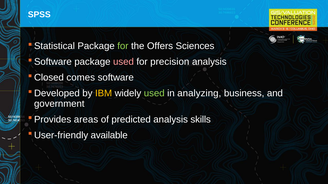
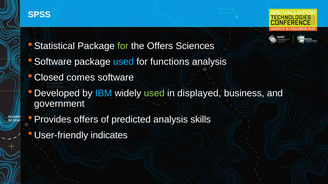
used colour: pink -> light blue (123, 62)
precision: precision -> functions (170, 62)
IBM colour: yellow -> light blue (104, 94)
analyzing: analyzing -> displayed (199, 94)
areas: areas -> offers (86, 120)
available: available -> indicates (109, 136)
